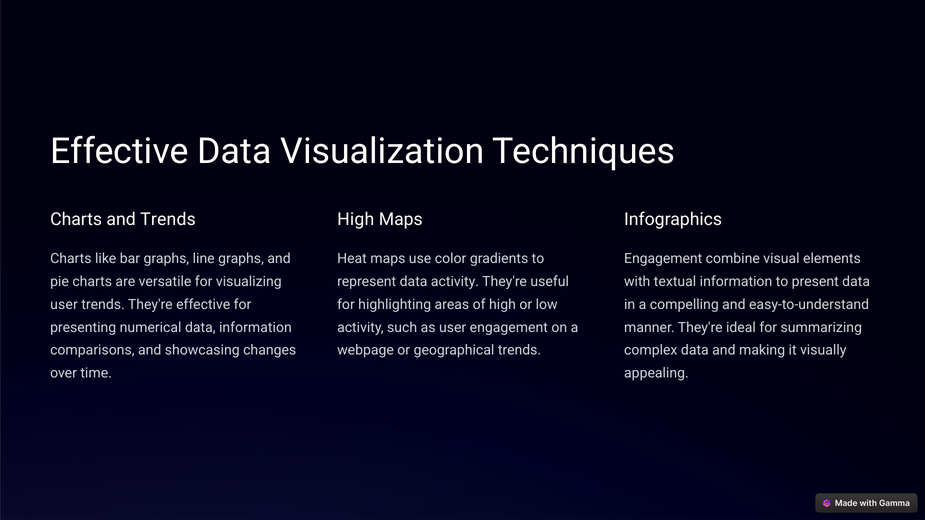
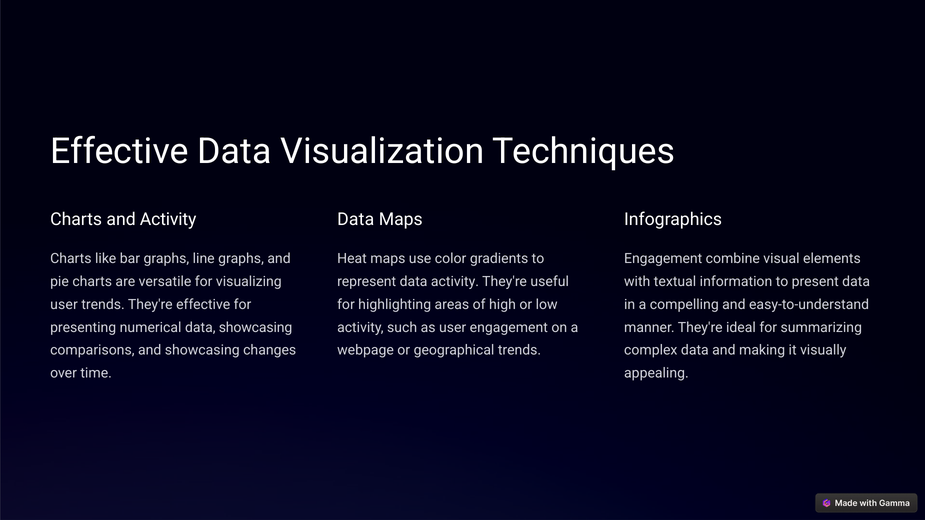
and Trends: Trends -> Activity (168, 220)
High: High -> Data (356, 220)
data information: information -> showcasing (256, 328)
